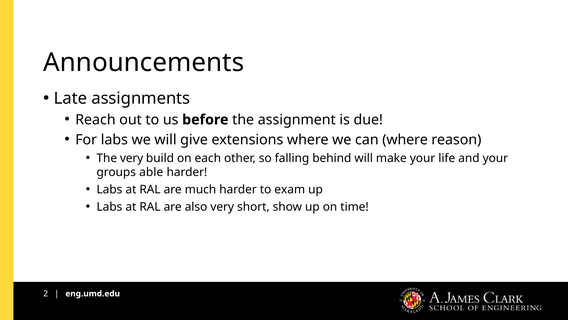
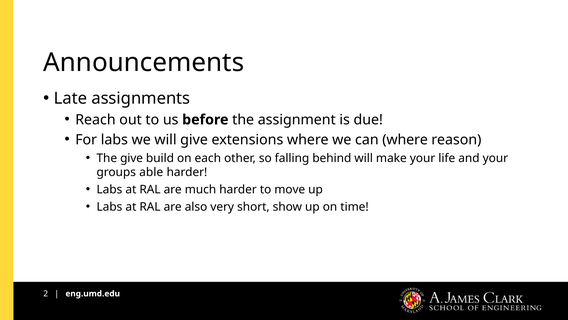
The very: very -> give (132, 158)
exam: exam -> move (290, 189)
